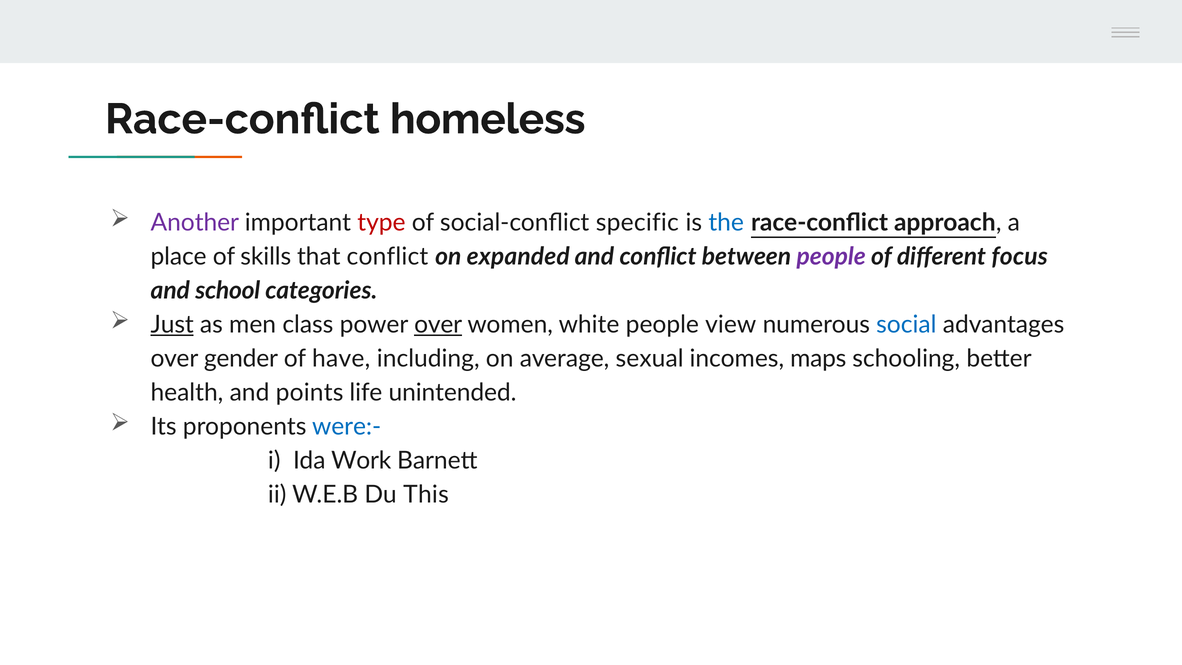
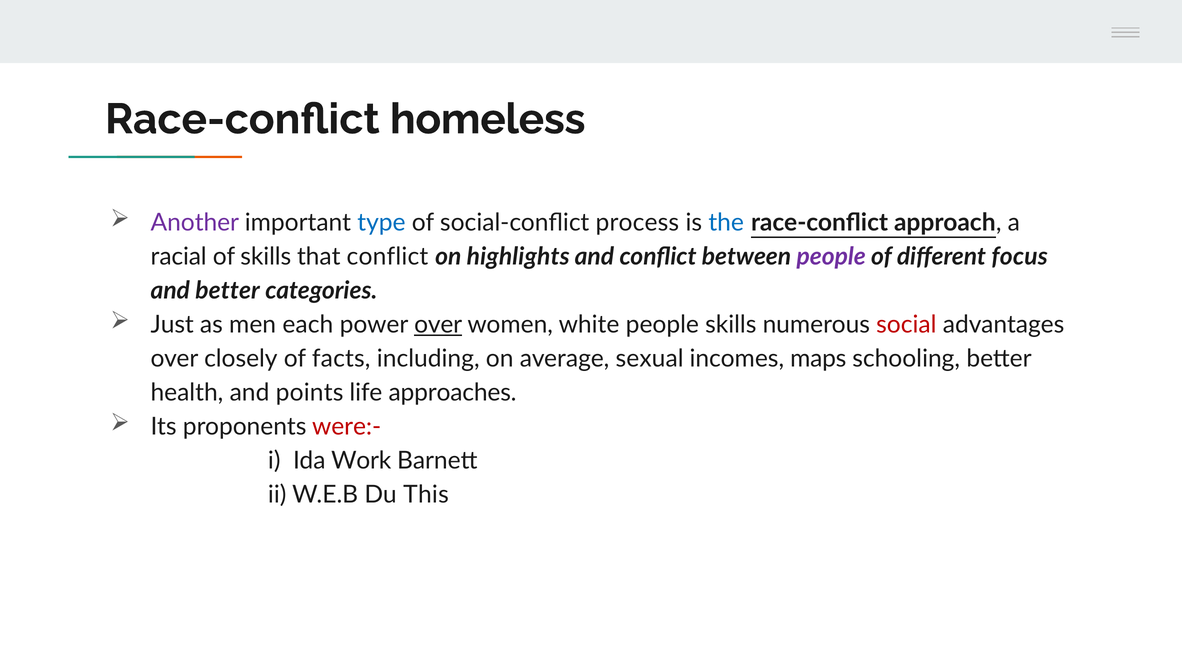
type colour: red -> blue (381, 223)
specific: specific -> process (637, 223)
place: place -> racial (179, 257)
expanded: expanded -> highlights (518, 257)
and school: school -> better (228, 291)
Just underline: present -> none (172, 325)
class: class -> each (308, 325)
people view: view -> skills (731, 325)
social colour: blue -> red (906, 325)
gender: gender -> closely (241, 359)
have: have -> facts (341, 359)
unintended: unintended -> approaches (453, 393)
were:- colour: blue -> red (347, 426)
